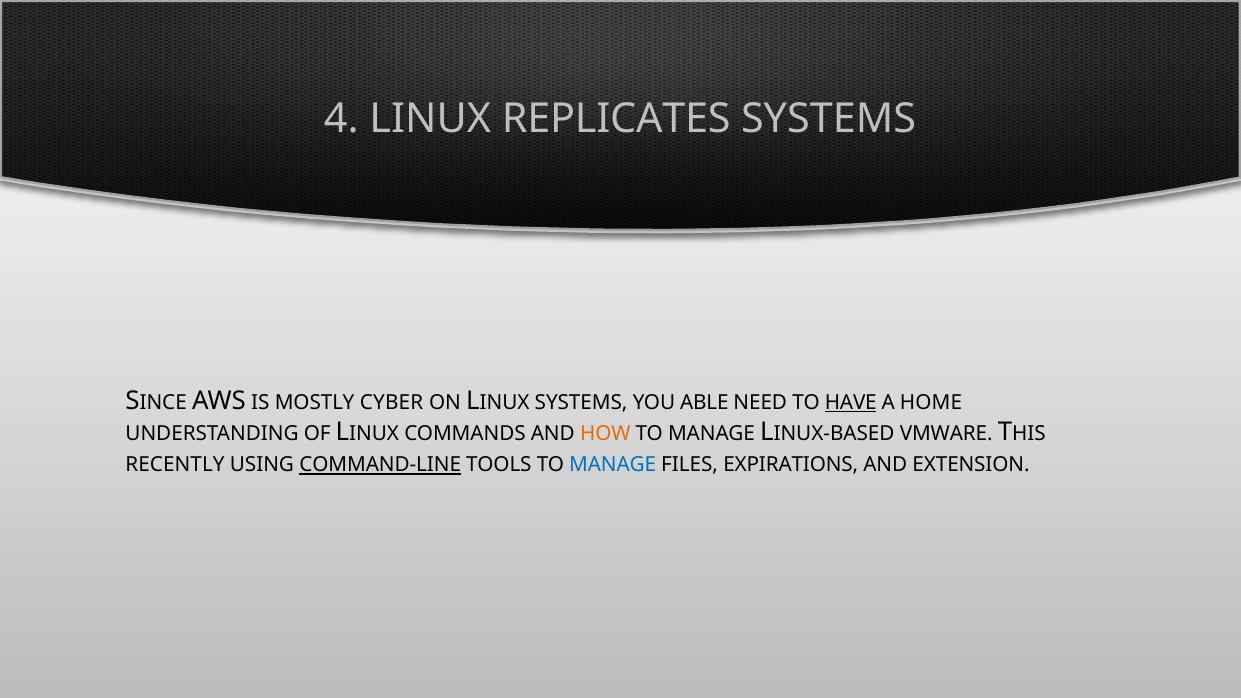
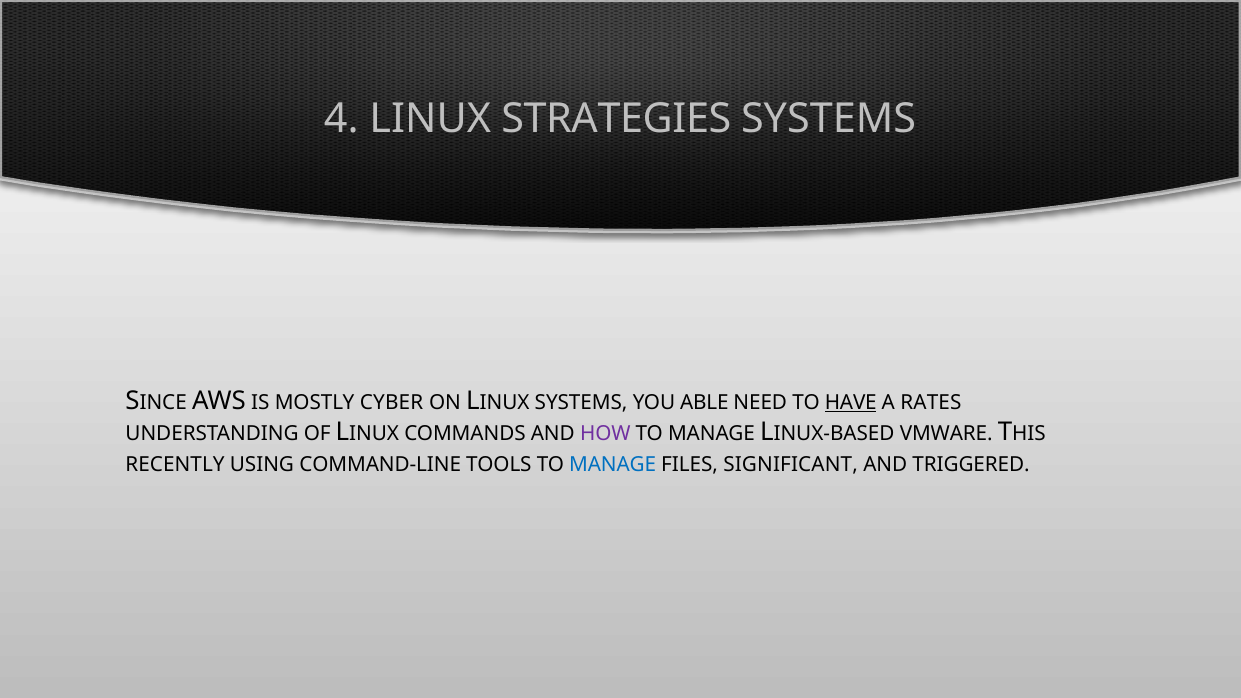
REPLICATES: REPLICATES -> STRATEGIES (616, 119)
HOME: HOME -> RATES (931, 403)
HOW colour: orange -> purple (605, 434)
COMMAND-LINE underline: present -> none (380, 465)
EXPIRATIONS: EXPIRATIONS -> SIGNIFICANT (791, 465)
EXTENSION: EXTENSION -> TRIGGERED (971, 465)
